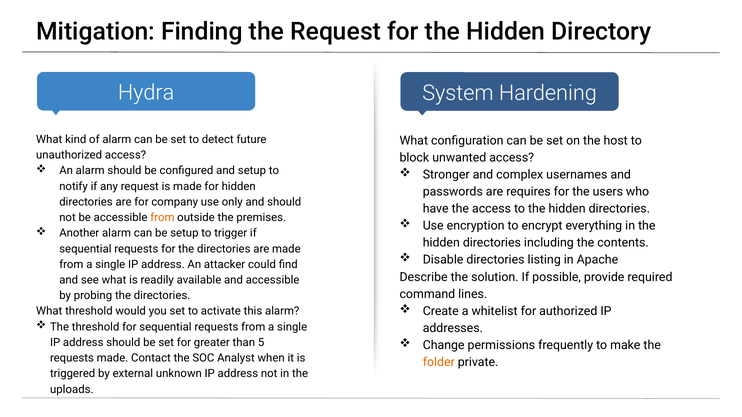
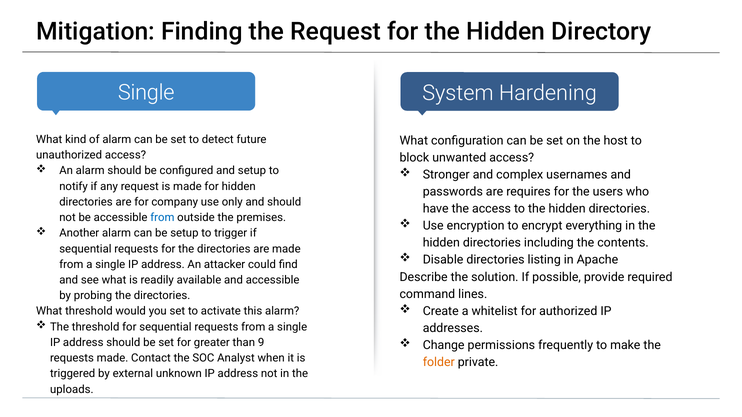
Hydra: Hydra -> Single (146, 93)
from colour: orange -> blue (162, 218)
5: 5 -> 9 (261, 343)
